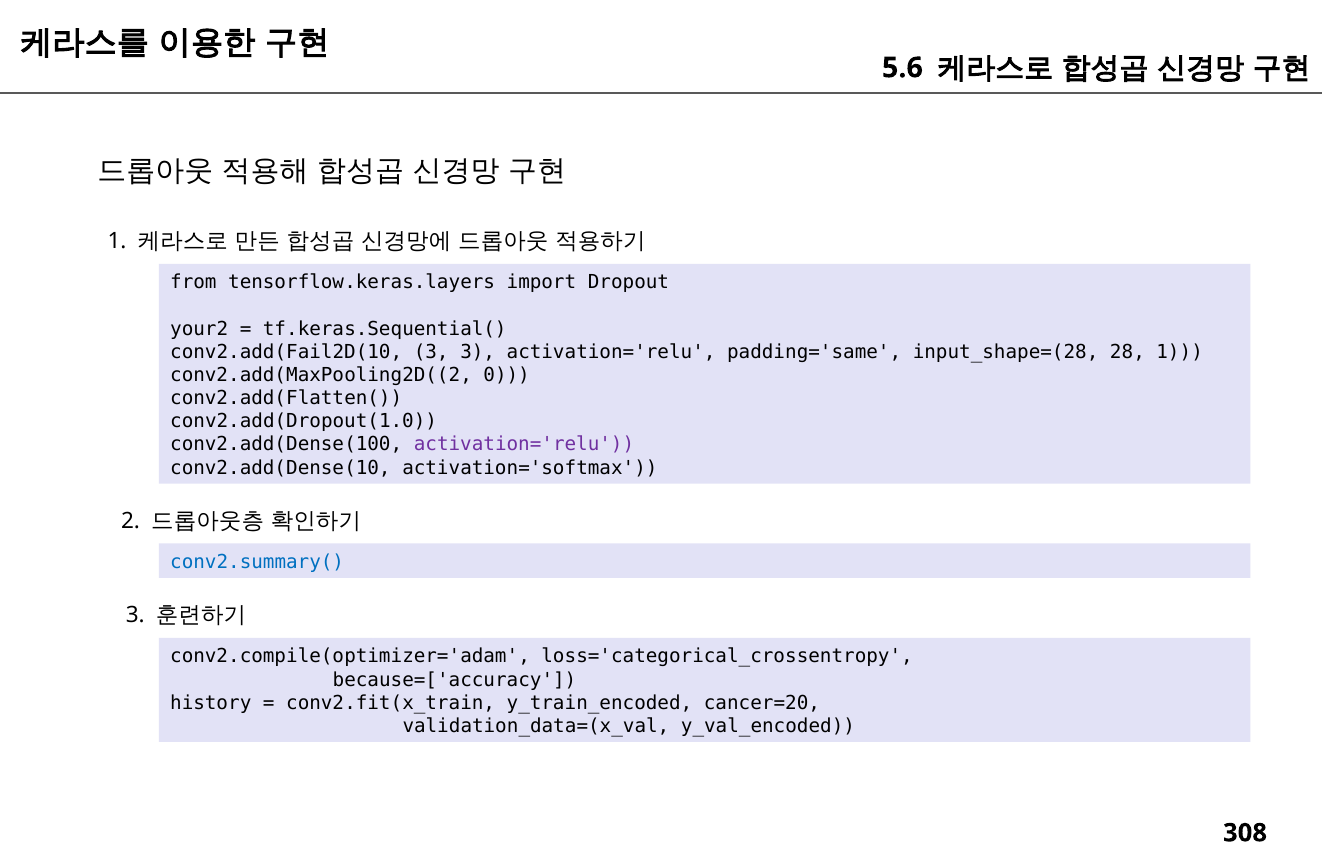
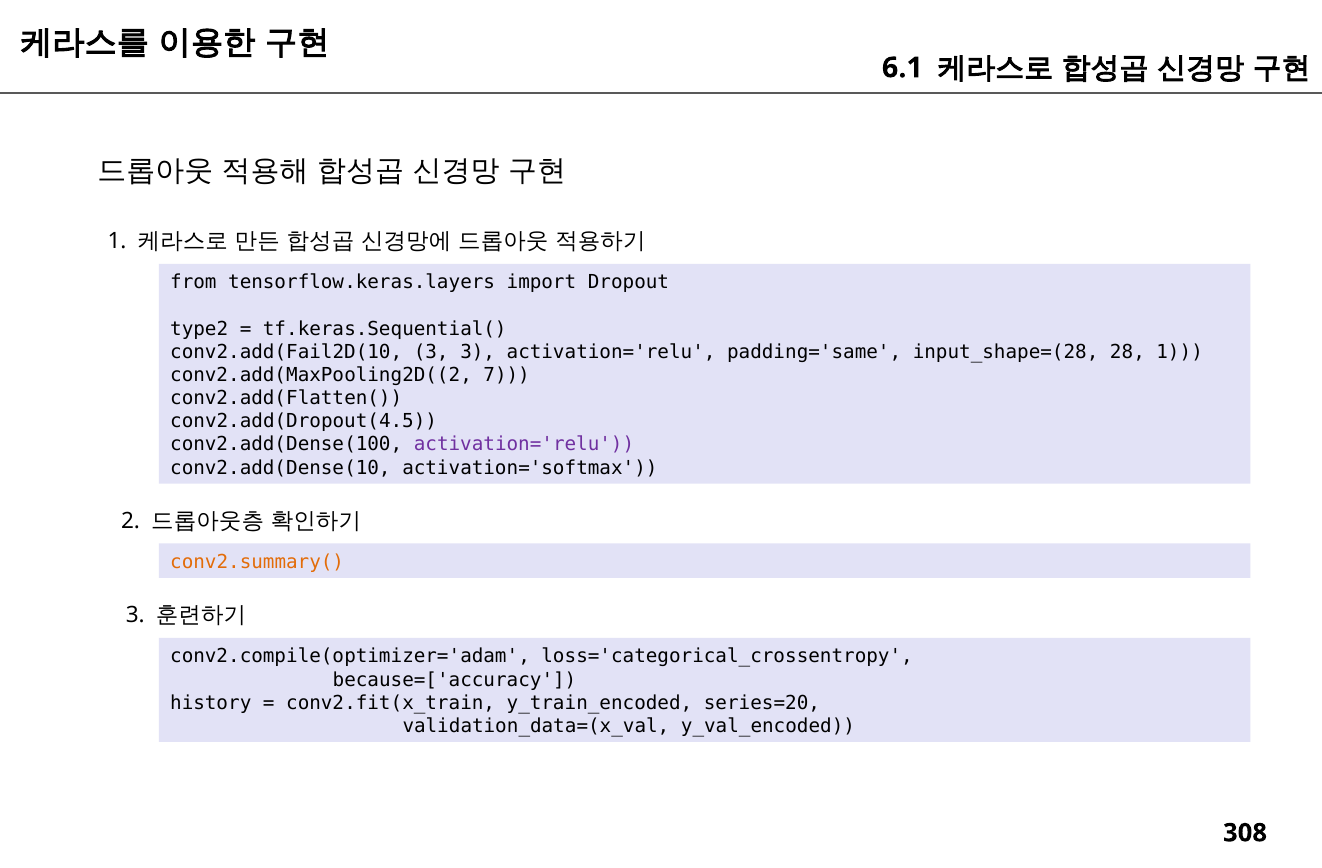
5.6: 5.6 -> 6.1 (902, 68)
your2: your2 -> type2 (199, 329)
0: 0 -> 7 (507, 375)
conv2.add(Dropout(1.0: conv2.add(Dropout(1.0 -> conv2.add(Dropout(4.5 (304, 422)
conv2.summary( colour: blue -> orange (257, 562)
cancer=20: cancer=20 -> series=20 (762, 703)
